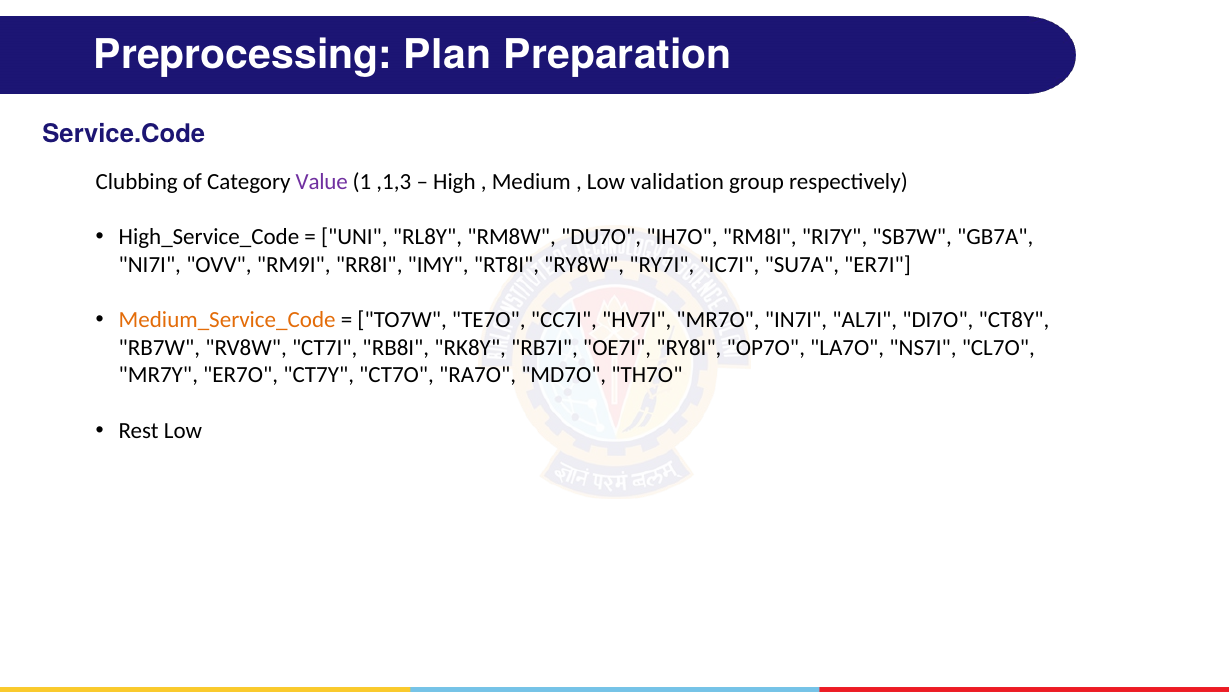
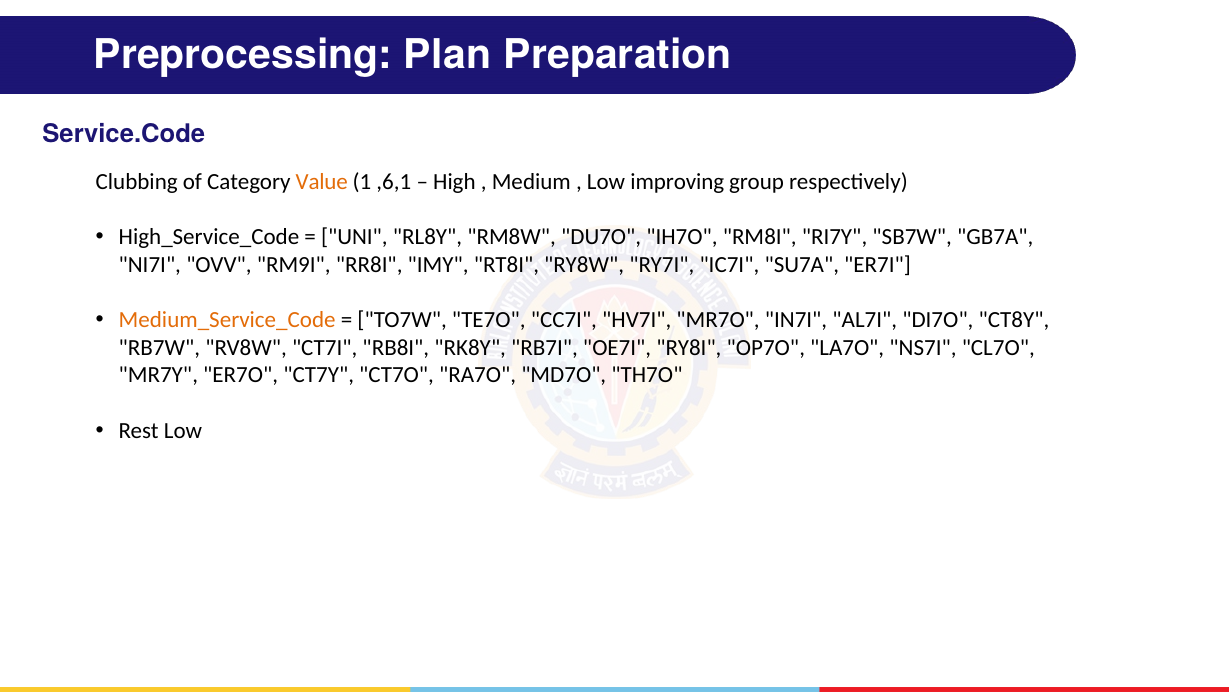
Value colour: purple -> orange (322, 181)
,1,3: ,1,3 -> ,6,1 (394, 181)
validation: validation -> improving (677, 181)
